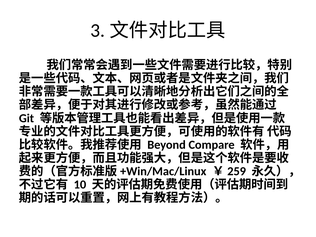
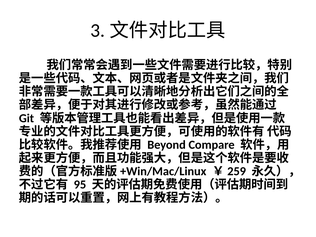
10: 10 -> 95 (80, 185)
